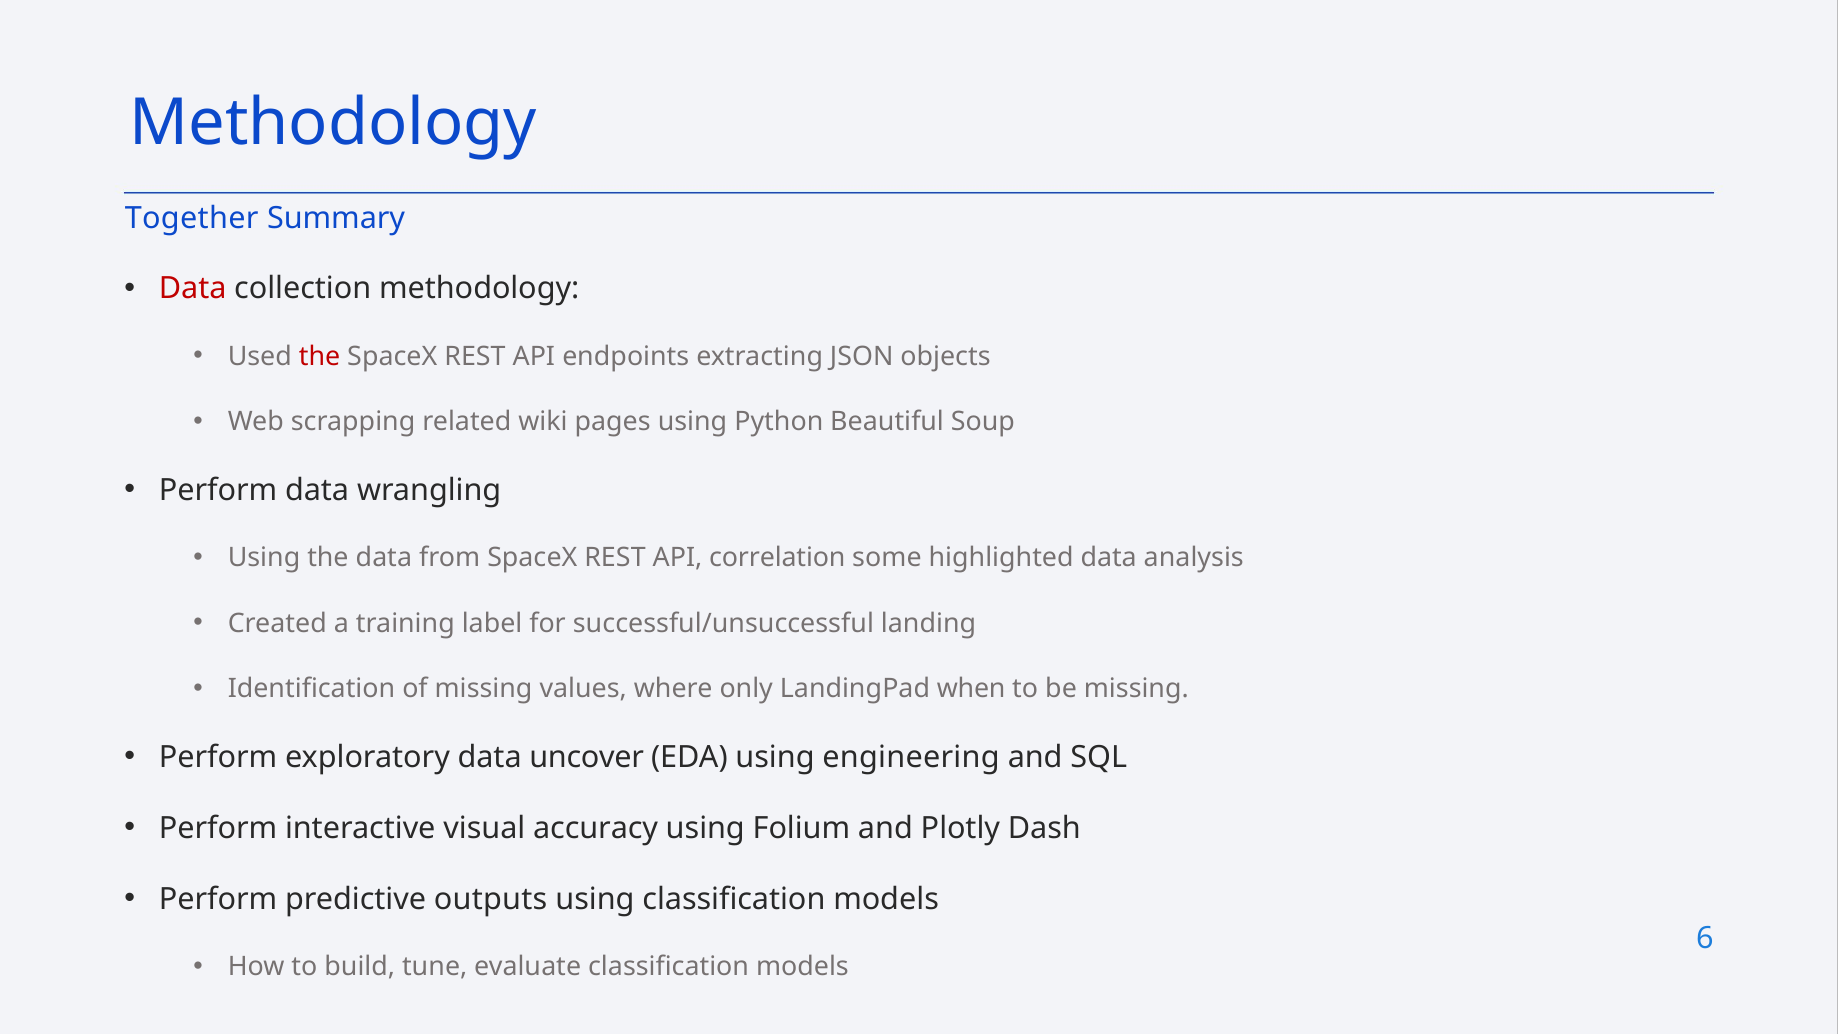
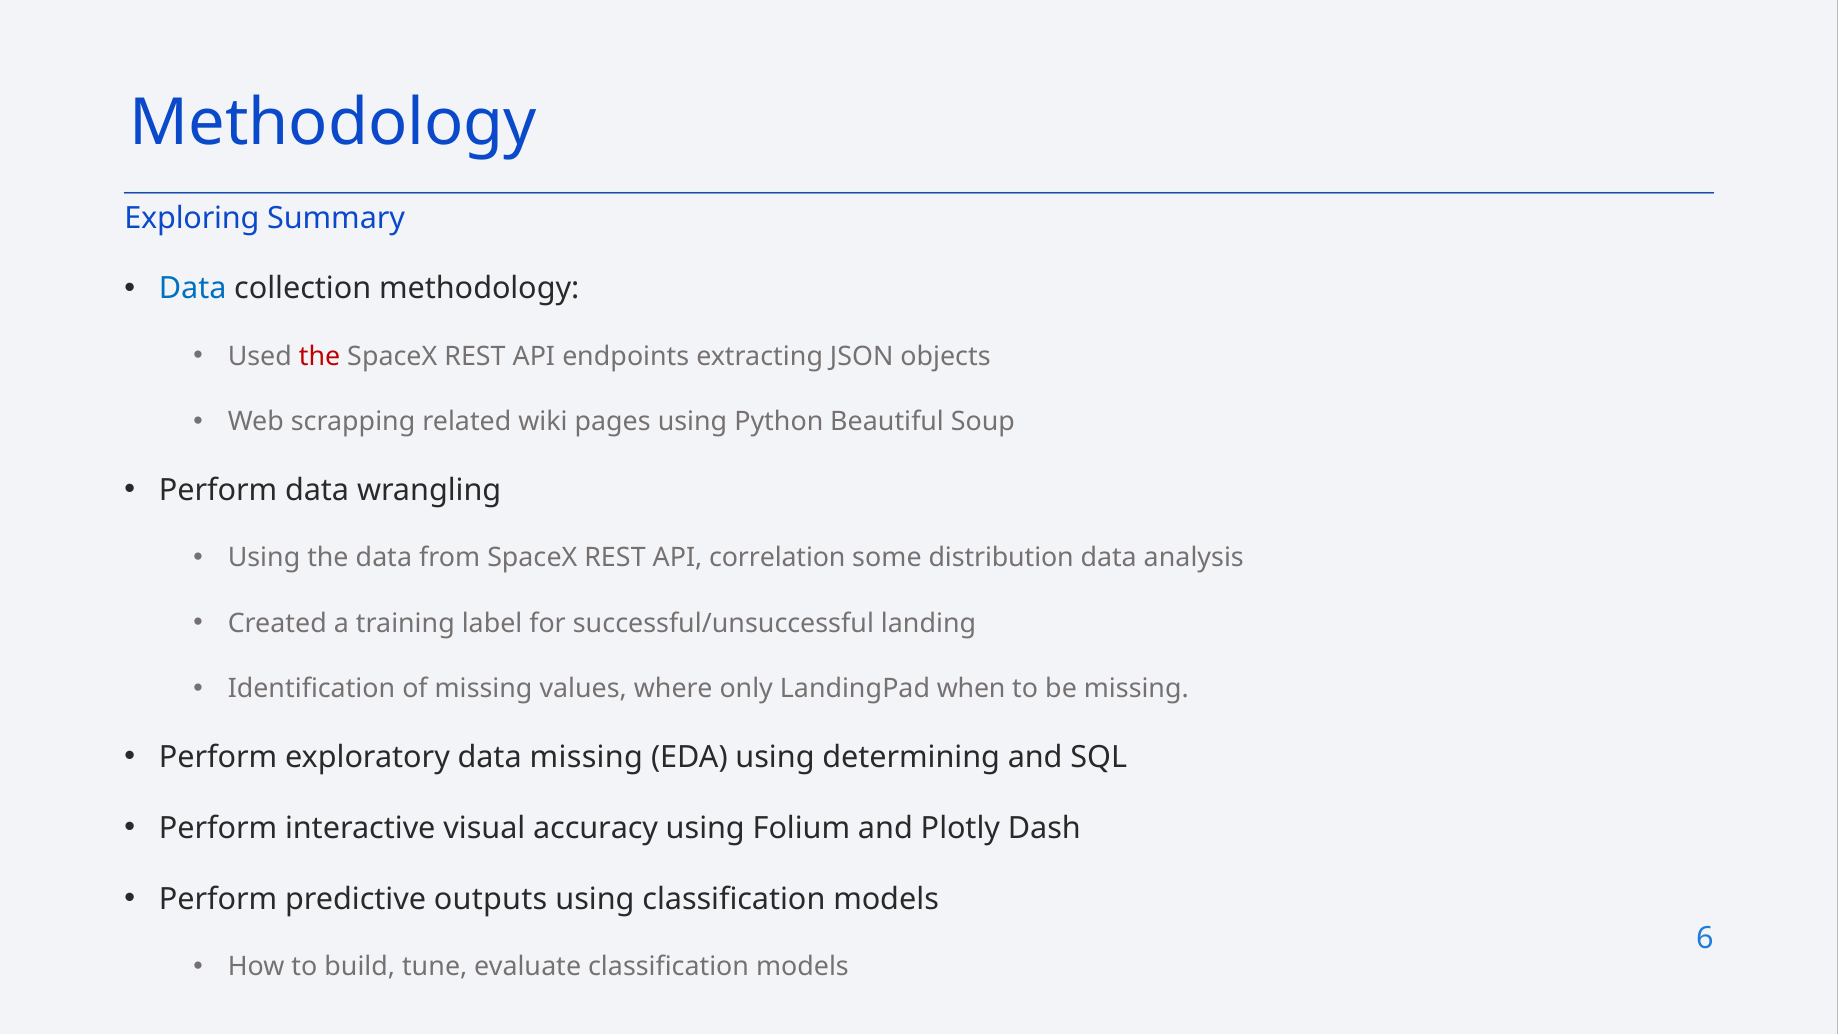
Together: Together -> Exploring (192, 218)
Data colour: red -> blue (193, 289)
highlighted: highlighted -> distribution (1001, 558)
data uncover: uncover -> missing (586, 758)
engineering: engineering -> determining (911, 758)
